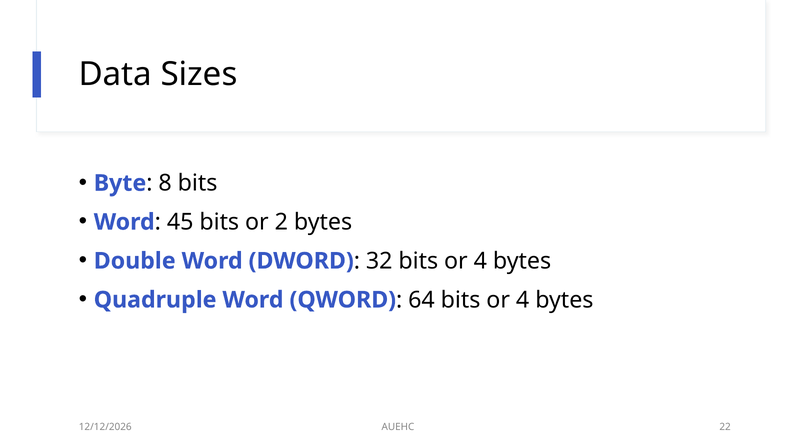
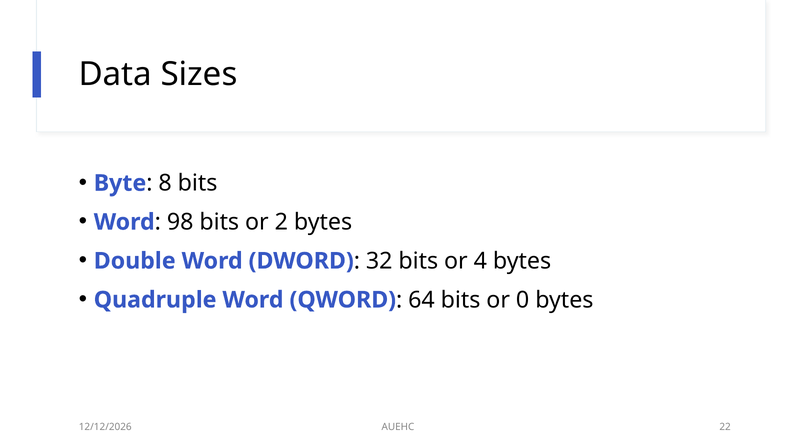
45: 45 -> 98 (180, 222)
64 bits or 4: 4 -> 0 (523, 300)
